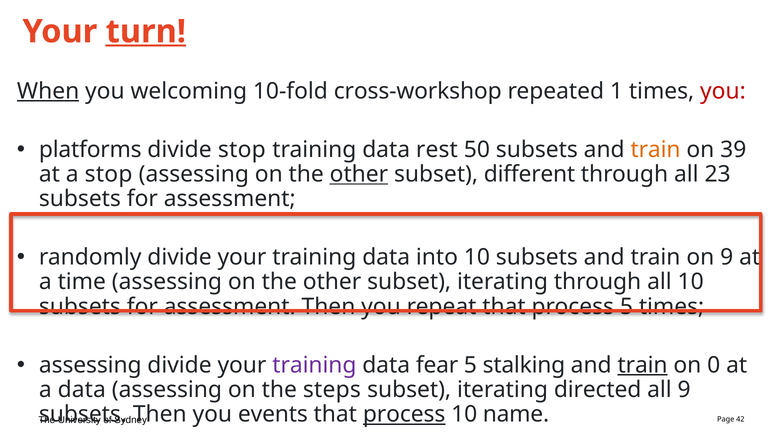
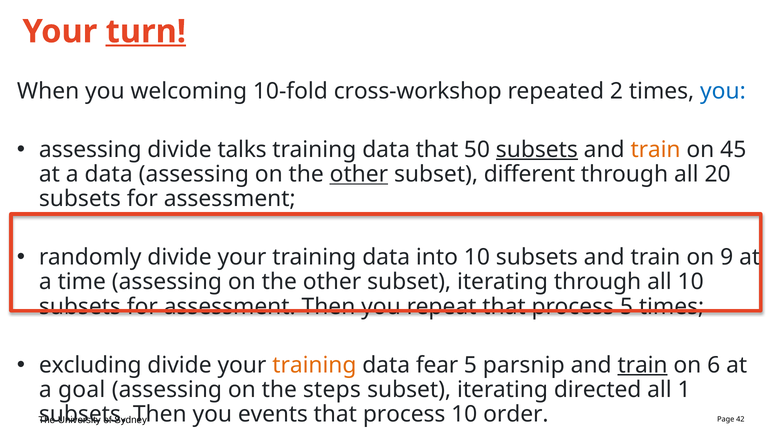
When underline: present -> none (48, 91)
1: 1 -> 2 (616, 91)
you colour: red -> blue (723, 91)
platforms: platforms -> assessing (90, 150)
divide stop: stop -> talks (242, 150)
data rest: rest -> that (437, 150)
subsets underline: none -> present (537, 150)
39: 39 -> 45 (733, 150)
a stop: stop -> data (109, 174)
23: 23 -> 20 (718, 174)
assessing: assessing -> excluding (90, 365)
training colour: purple -> orange (314, 365)
stalking: stalking -> parsnip (524, 365)
0: 0 -> 6 (714, 365)
a data: data -> goal (82, 390)
all 9: 9 -> 1 (684, 390)
process underline: present -> none (404, 415)
name: name -> order (516, 415)
